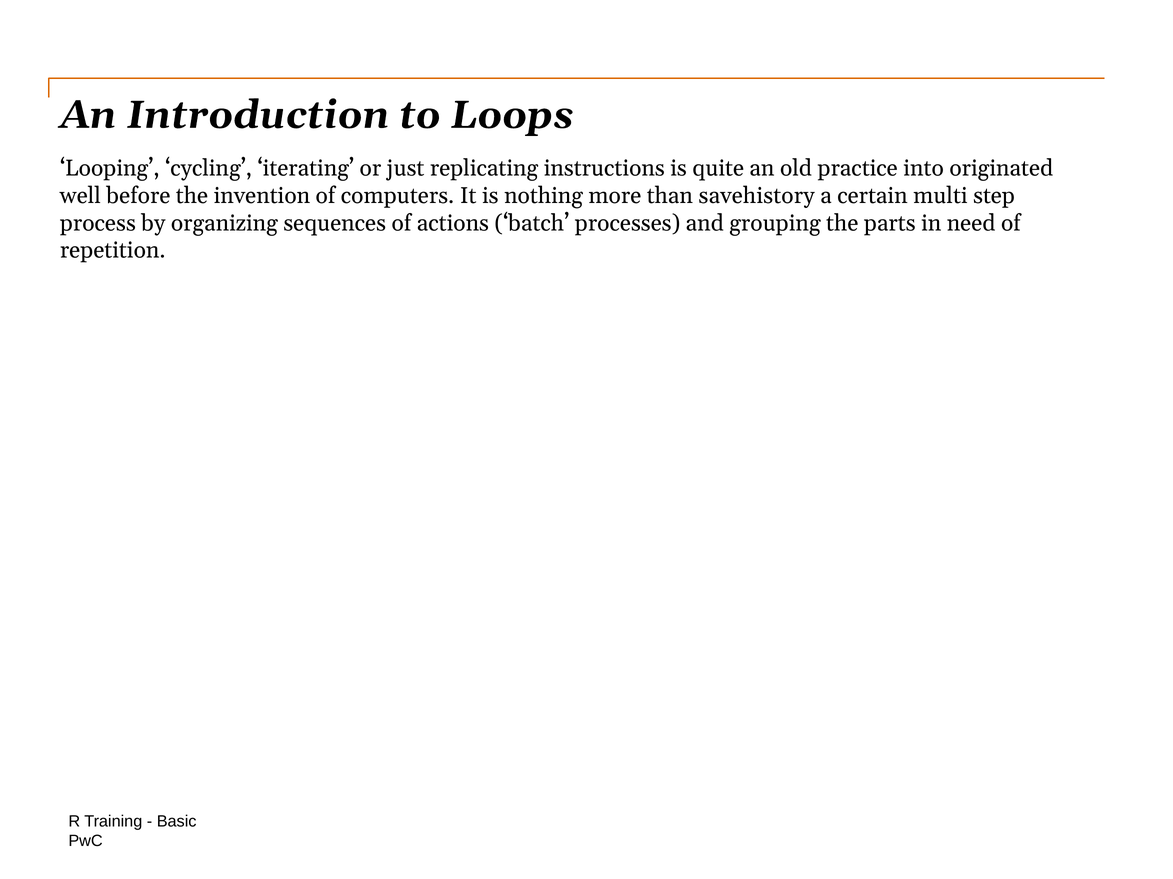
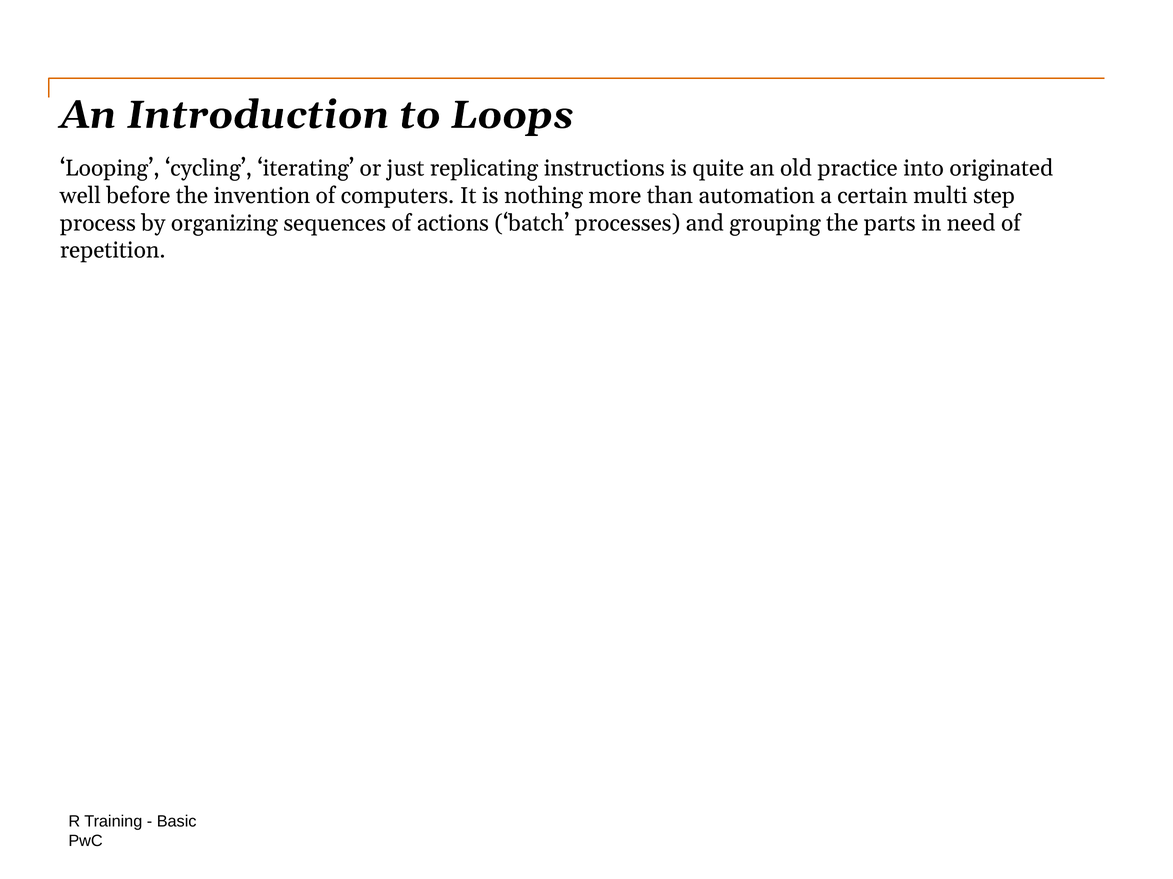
savehistory: savehistory -> automation (757, 196)
